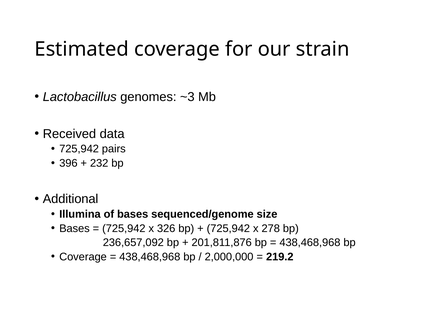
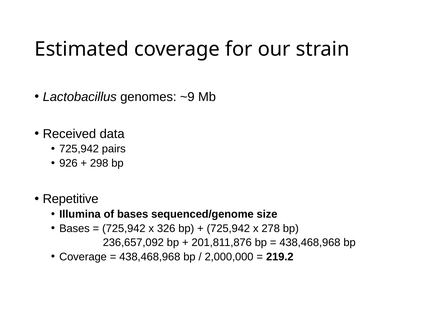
~3: ~3 -> ~9 (187, 97)
396: 396 -> 926 (68, 163)
232: 232 -> 298 (99, 163)
Additional: Additional -> Repetitive (71, 199)
